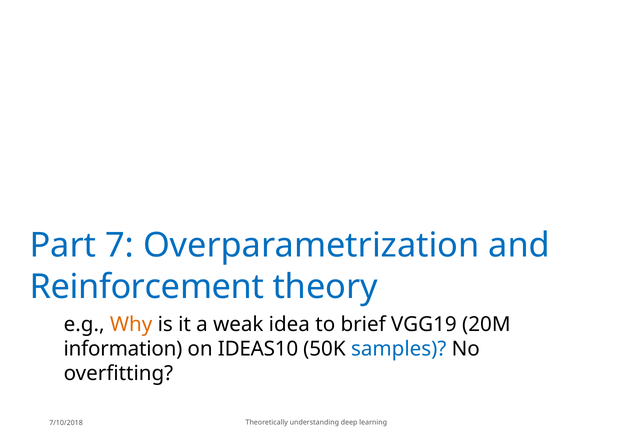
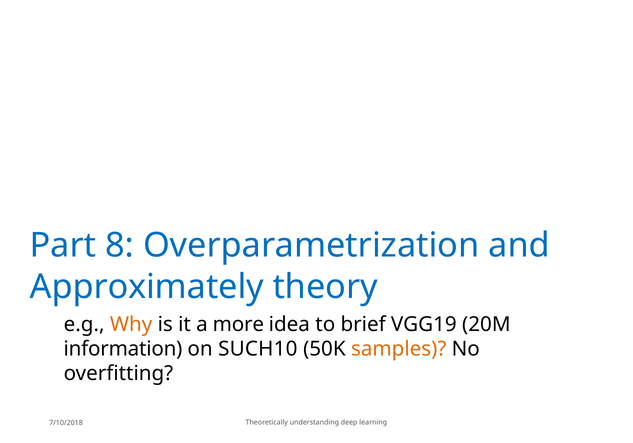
7: 7 -> 8 (120, 246)
Reinforcement: Reinforcement -> Approximately (147, 287)
weak: weak -> more (238, 324)
IDEAS10: IDEAS10 -> SUCH10 (258, 349)
samples colour: blue -> orange (399, 349)
